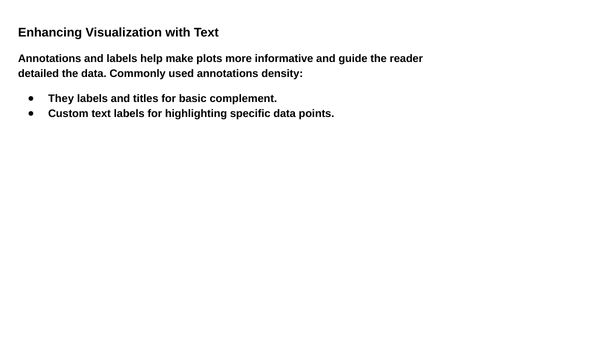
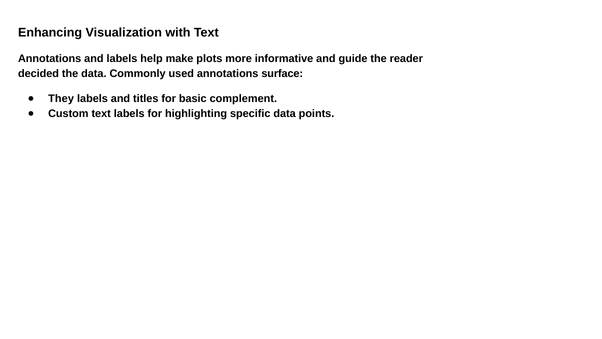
detailed: detailed -> decided (39, 73)
density: density -> surface (282, 73)
